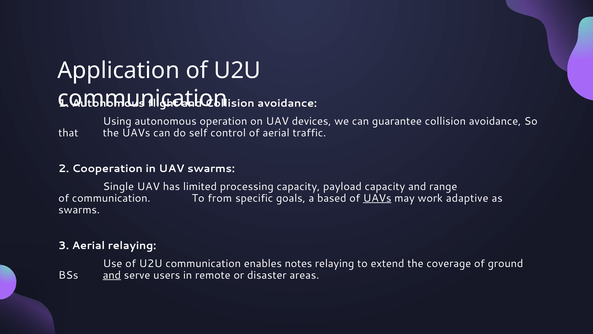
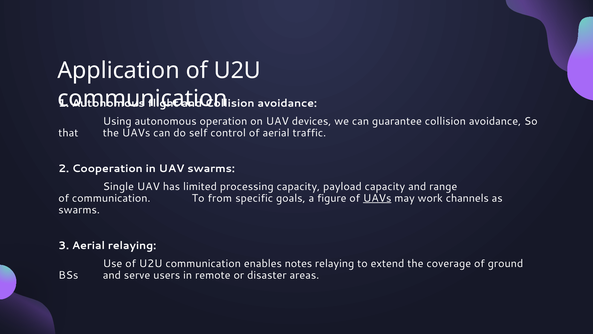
based: based -> figure (332, 198)
adaptive: adaptive -> channels (467, 198)
and underline: present -> none (112, 275)
